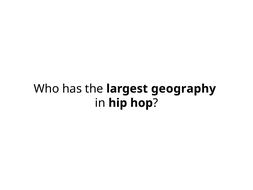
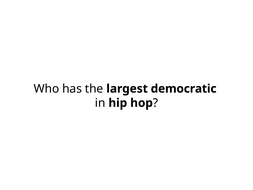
geography: geography -> democratic (184, 89)
